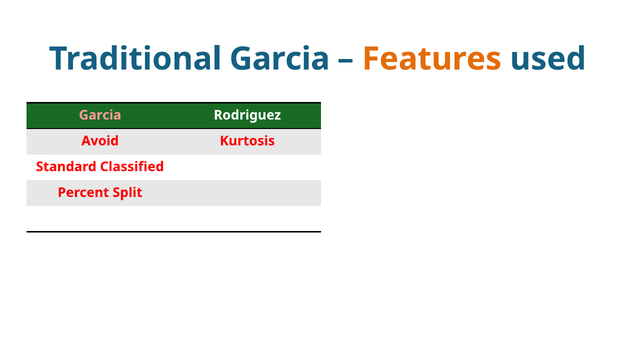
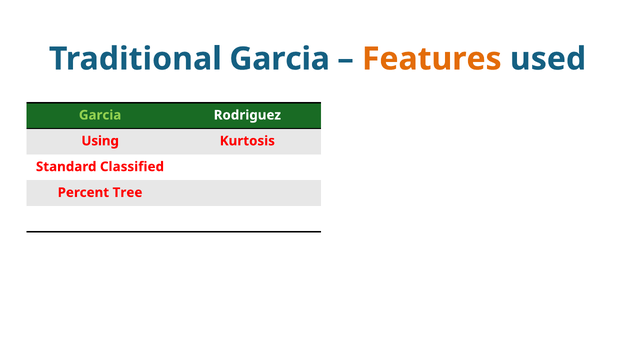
Garcia colour: pink -> light green (100, 115)
Avoid: Avoid -> Using (100, 141)
Split: Split -> Tree (127, 193)
